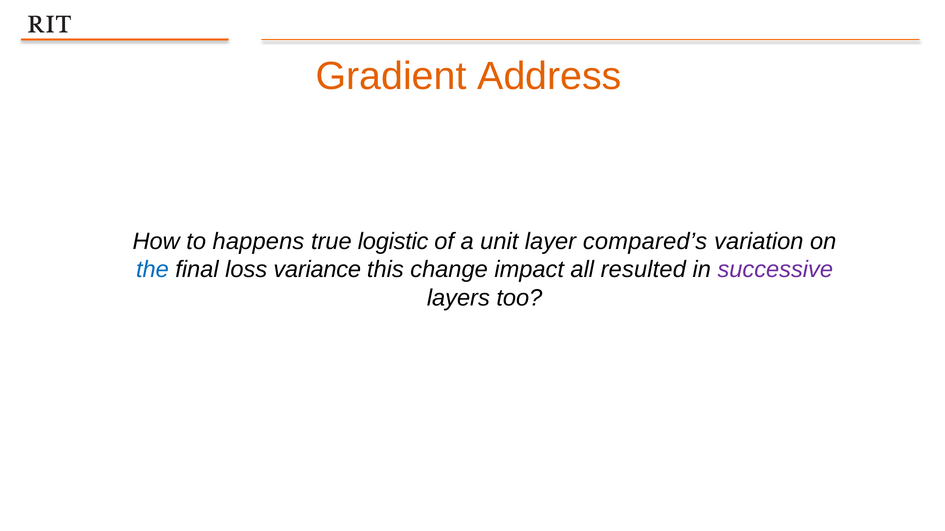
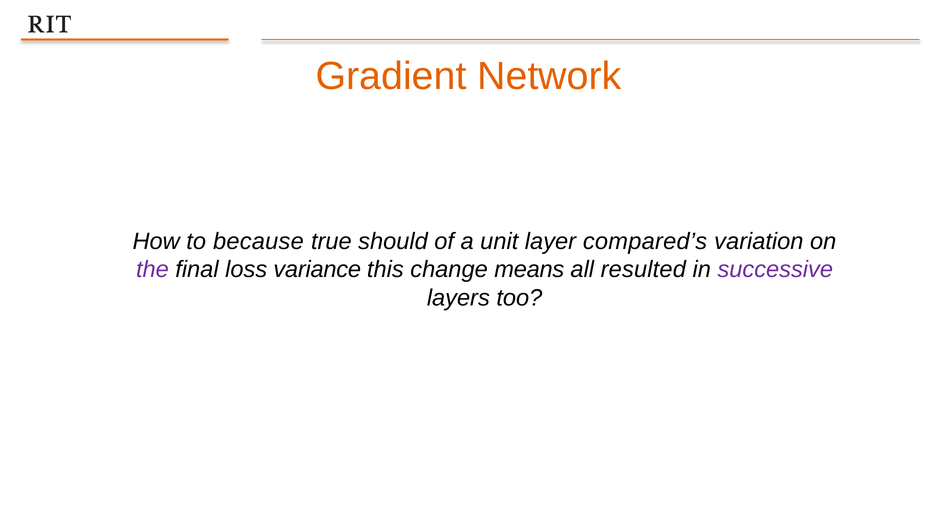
Address: Address -> Network (549, 76)
happens: happens -> because (258, 242)
logistic: logistic -> should (393, 242)
the colour: blue -> purple (152, 270)
impact: impact -> means (529, 270)
